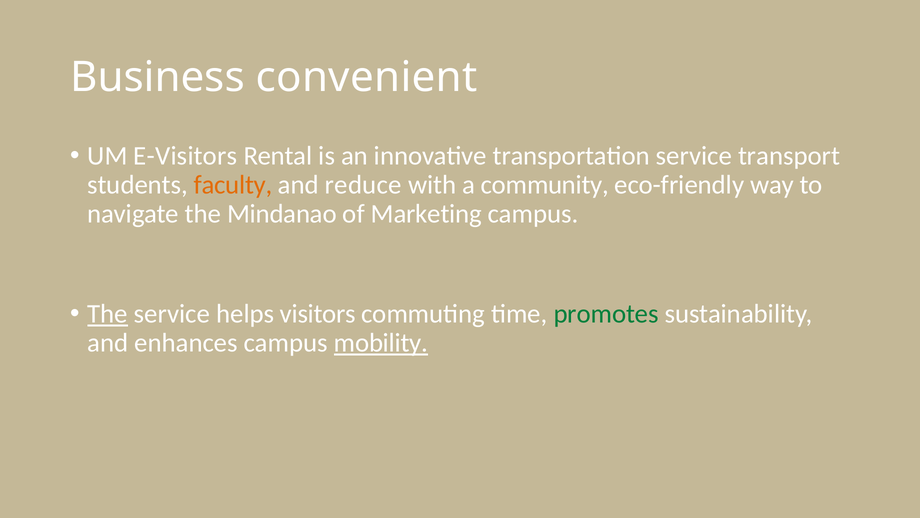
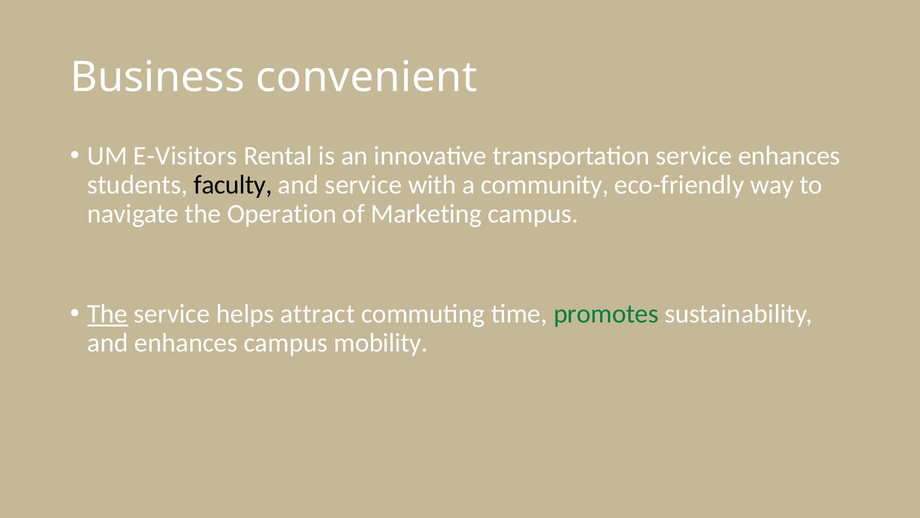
service transport: transport -> enhances (789, 156)
faculty colour: orange -> black (233, 185)
and reduce: reduce -> service (363, 185)
Mindanao: Mindanao -> Operation (282, 214)
visitors: visitors -> attract (318, 314)
mobility underline: present -> none (381, 343)
